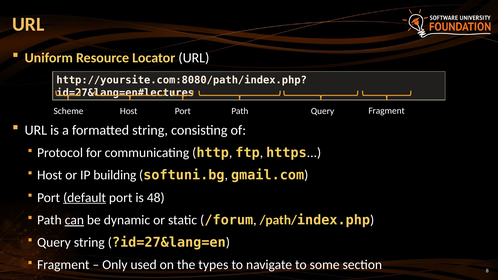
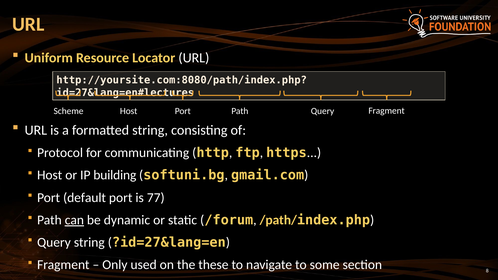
default underline: present -> none (85, 198)
48: 48 -> 77 (156, 198)
types: types -> these (213, 265)
